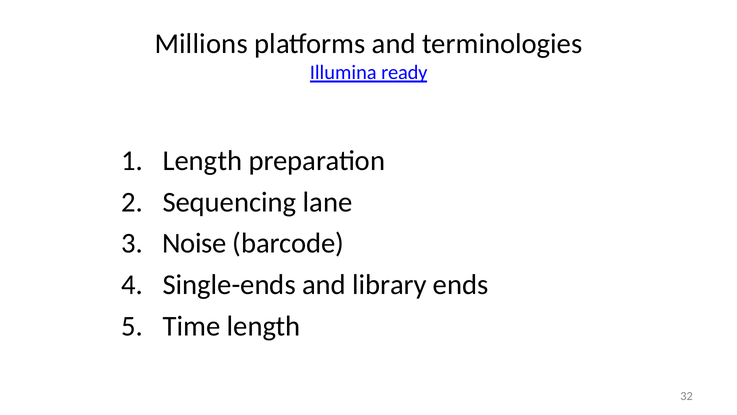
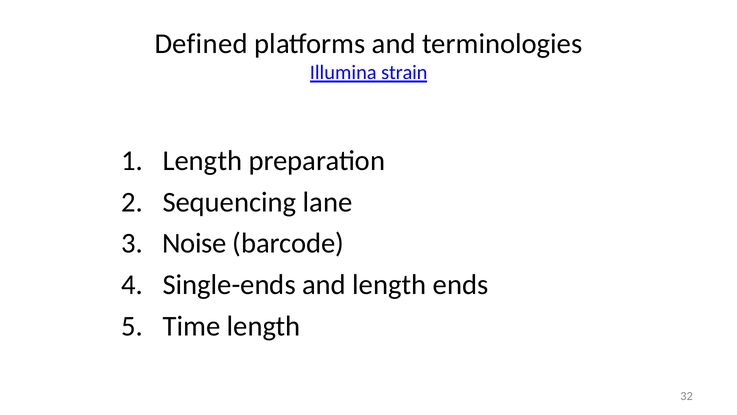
Millions: Millions -> Defined (201, 44)
ready: ready -> strain (404, 73)
and library: library -> length (389, 284)
